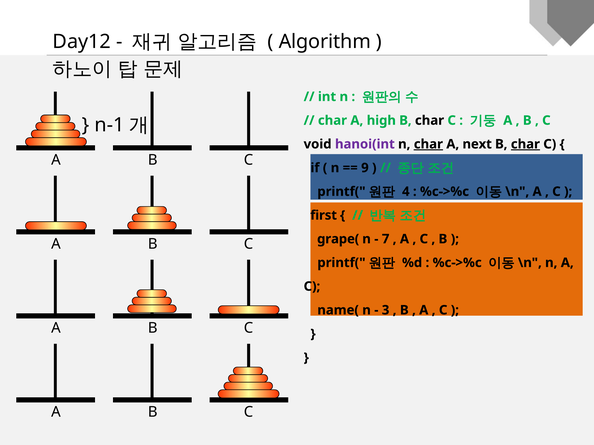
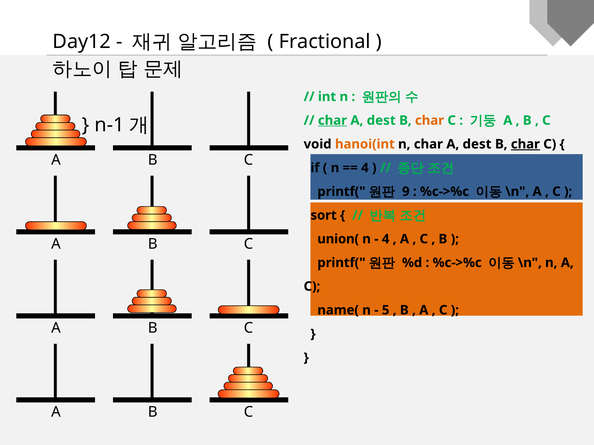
Algorithm: Algorithm -> Fractional (325, 42)
char underline: none -> present (332, 121)
high: high -> dest (381, 121)
char colour: black -> orange (429, 121)
hanoi(int colour: purple -> orange (365, 144)
char underline: present -> none (428, 144)
next: next -> dest (477, 144)
9: 9 -> 4 (365, 168)
4: 4 -> 9 (406, 192)
first: first -> sort (324, 215)
grape(: grape( -> union( (338, 239)
7: 7 -> 4 (386, 239)
3: 3 -> 5 (386, 310)
